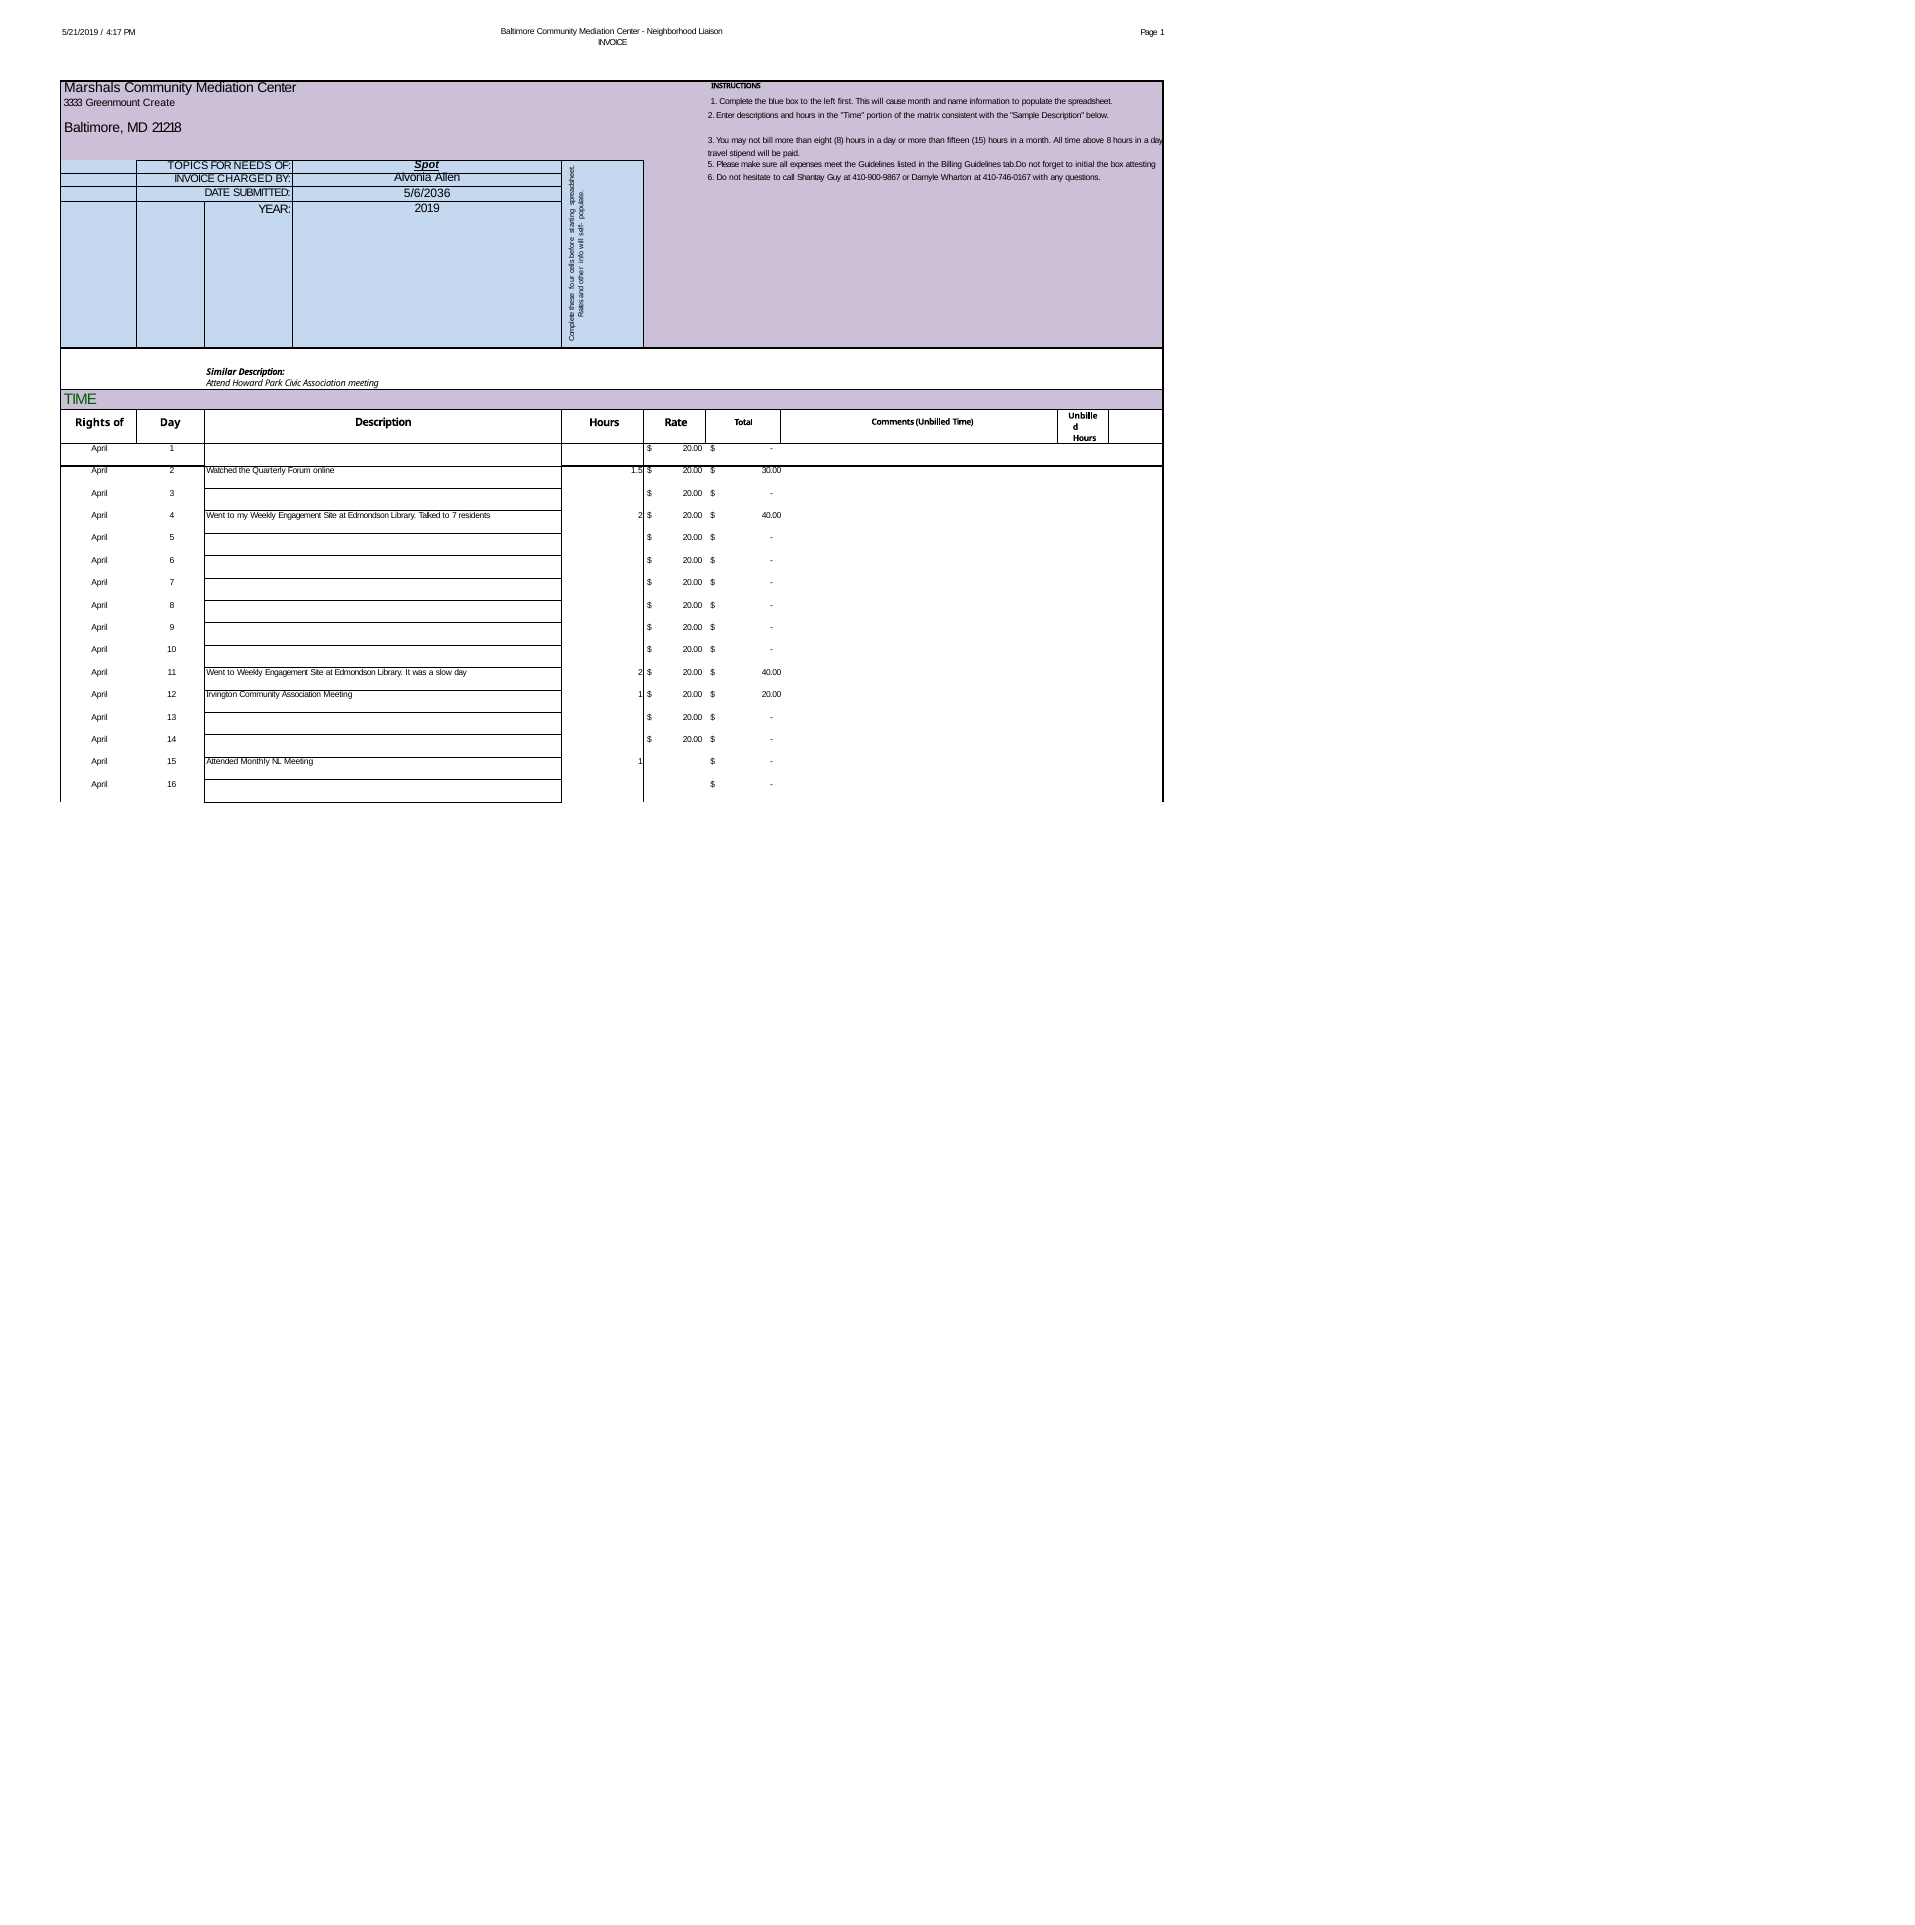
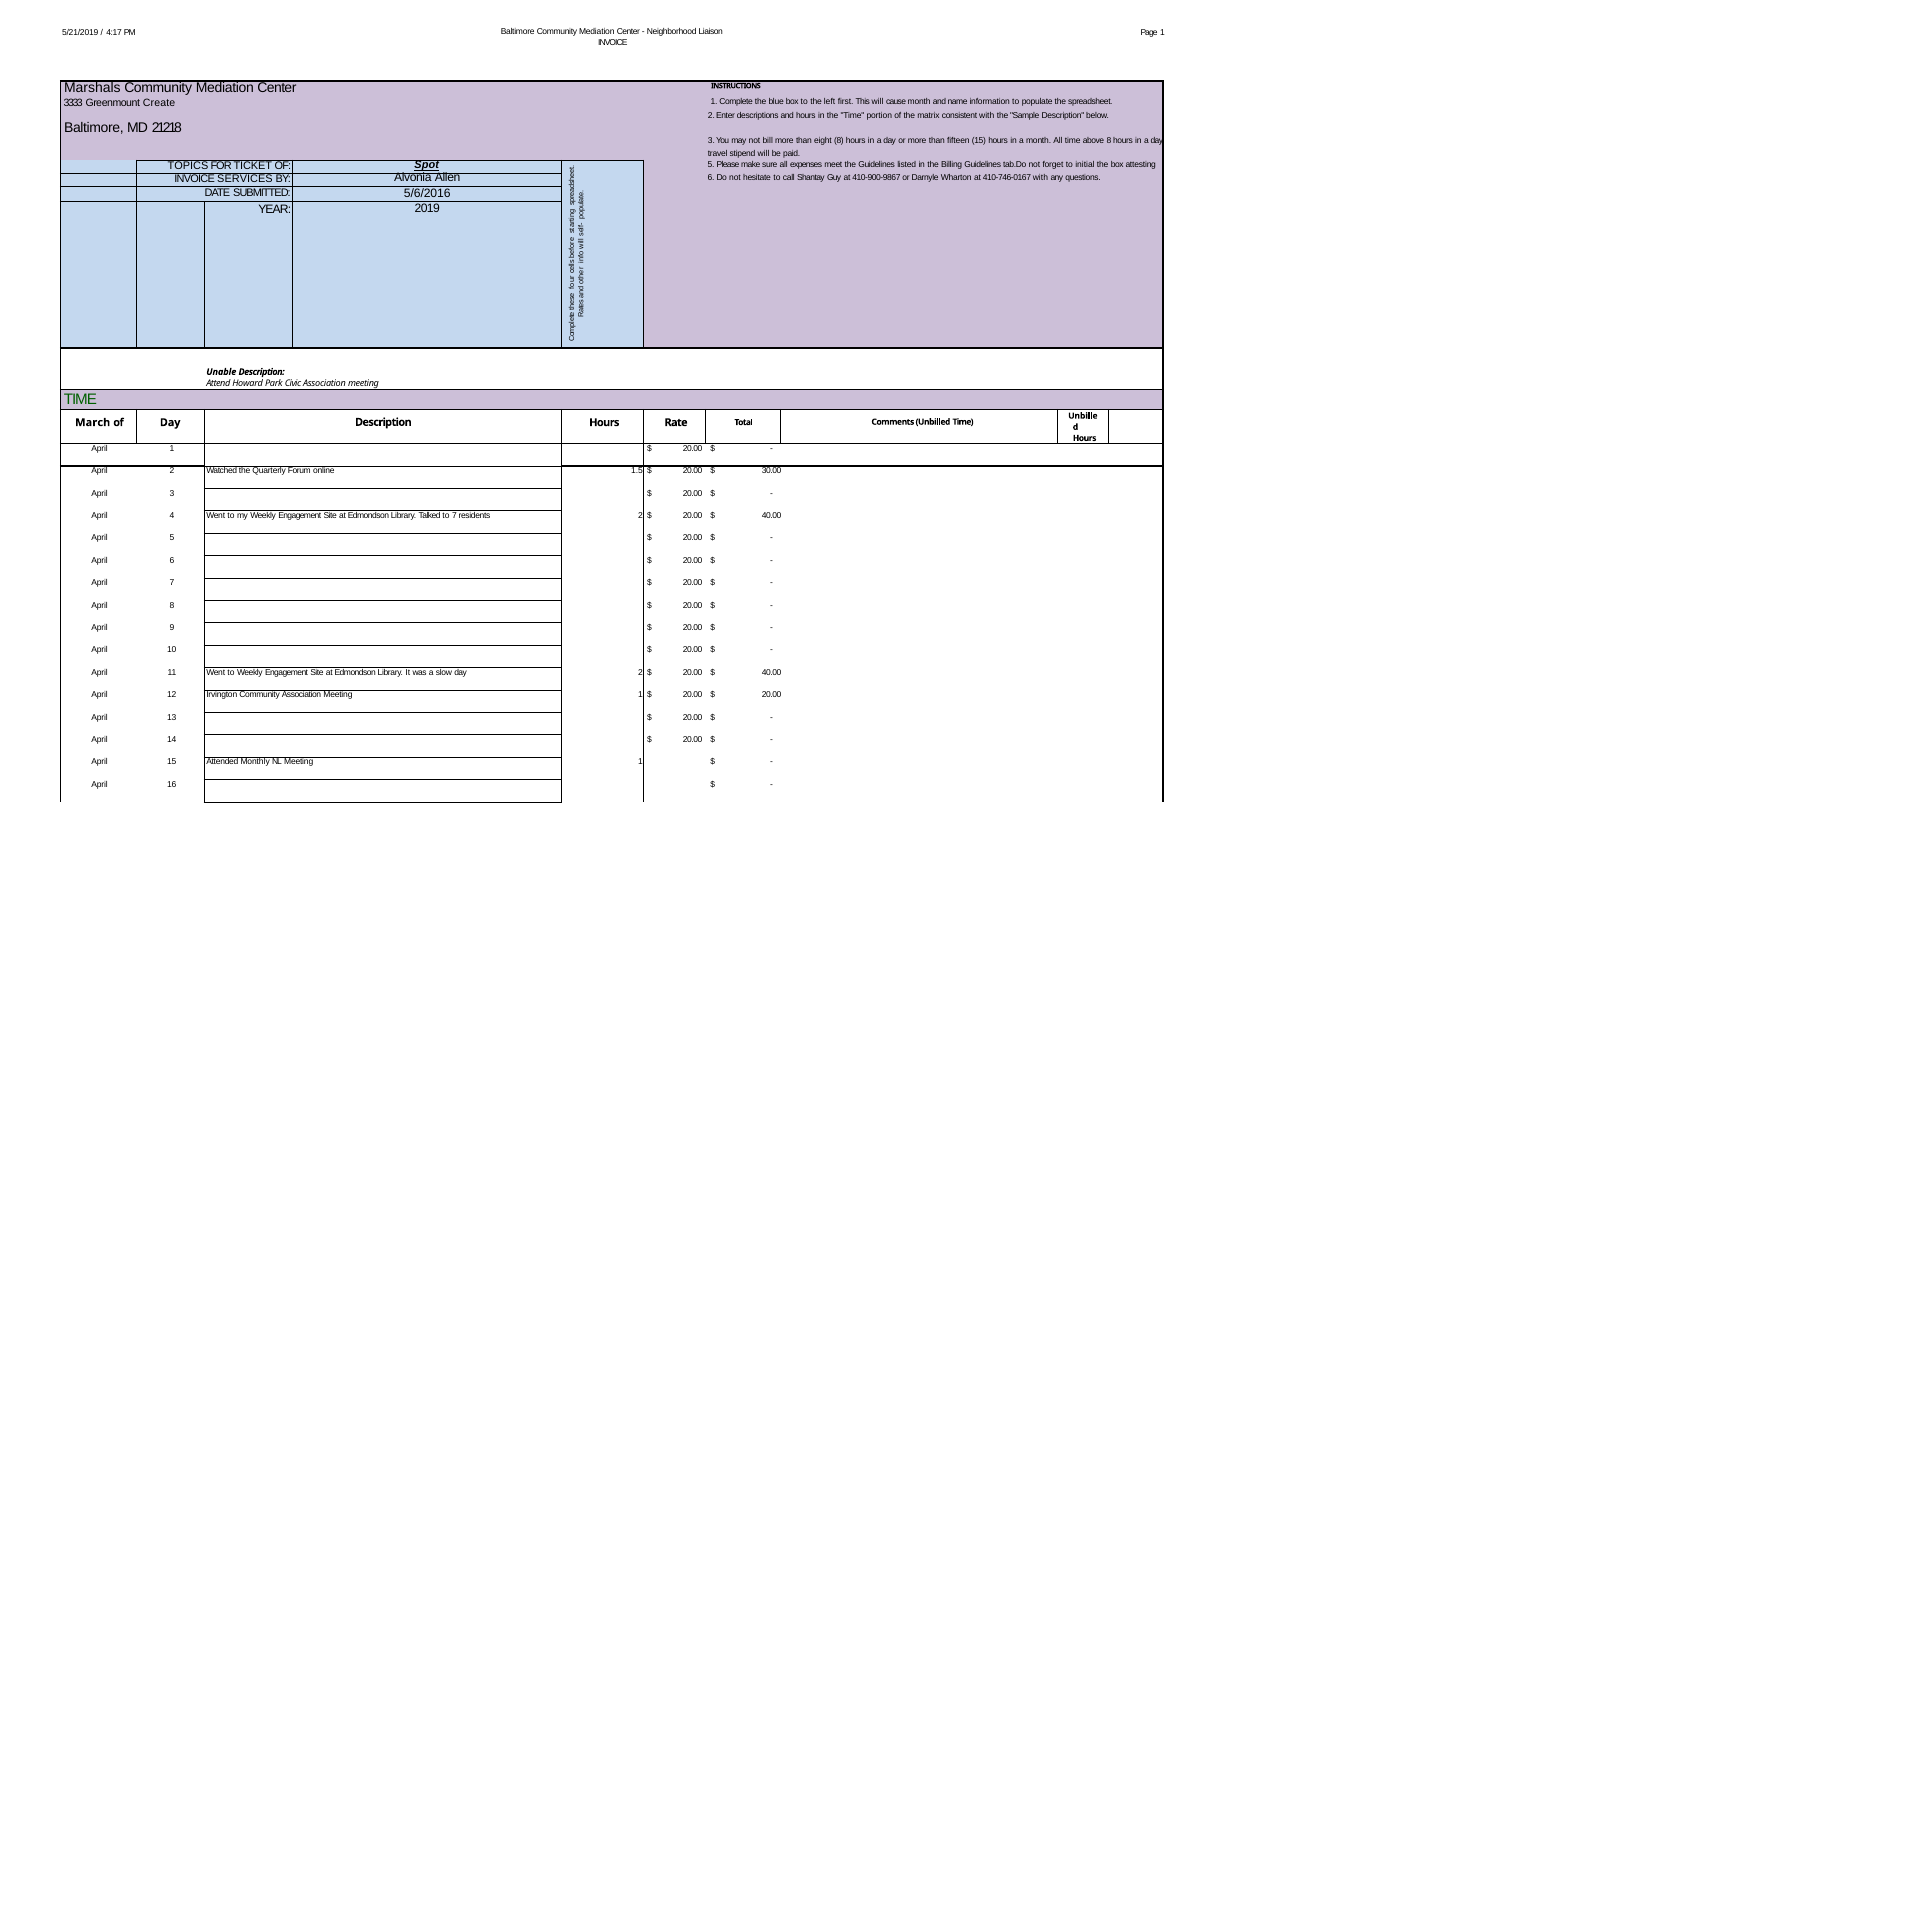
NEEDS: NEEDS -> TICKET (253, 166)
CHARGED: CHARGED -> SERVICES (245, 179)
5/6/2036: 5/6/2036 -> 5/6/2016 (427, 193)
Similar: Similar -> Unable (221, 372)
Rights: Rights -> March (93, 422)
